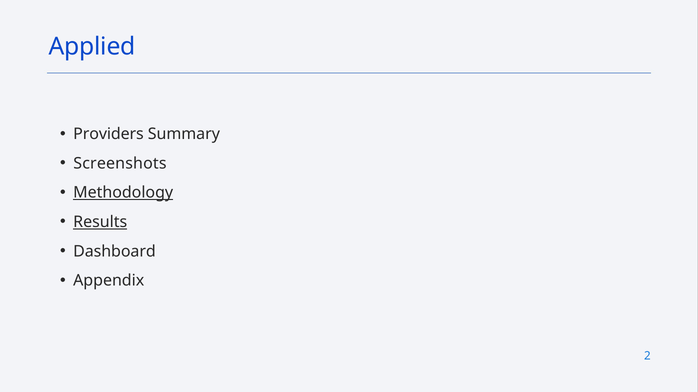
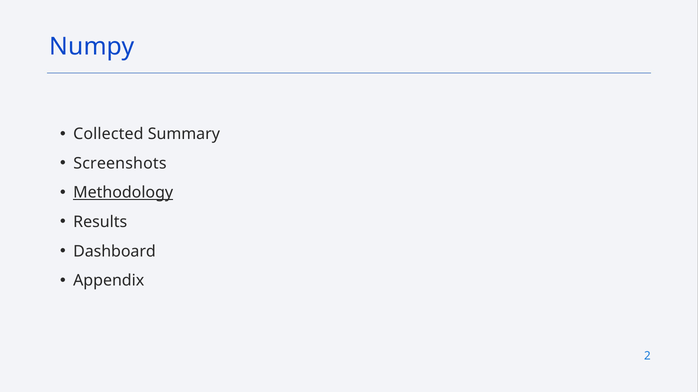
Applied: Applied -> Numpy (92, 47)
Providers: Providers -> Collected (108, 134)
Results underline: present -> none (100, 222)
